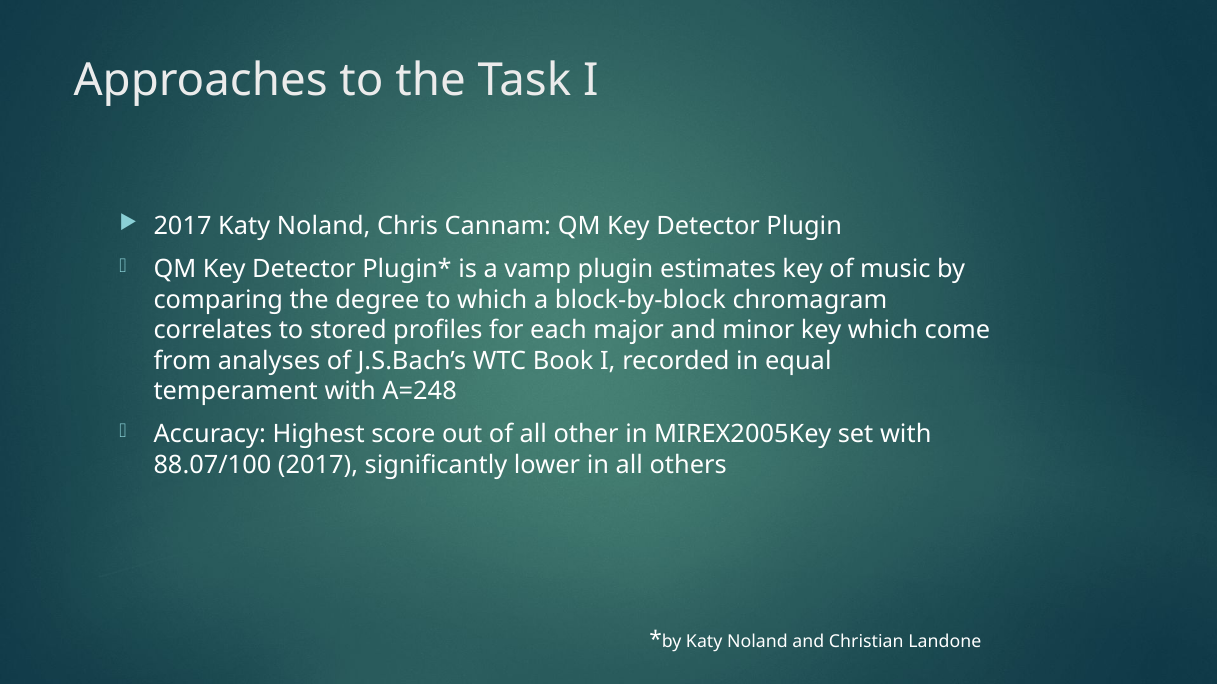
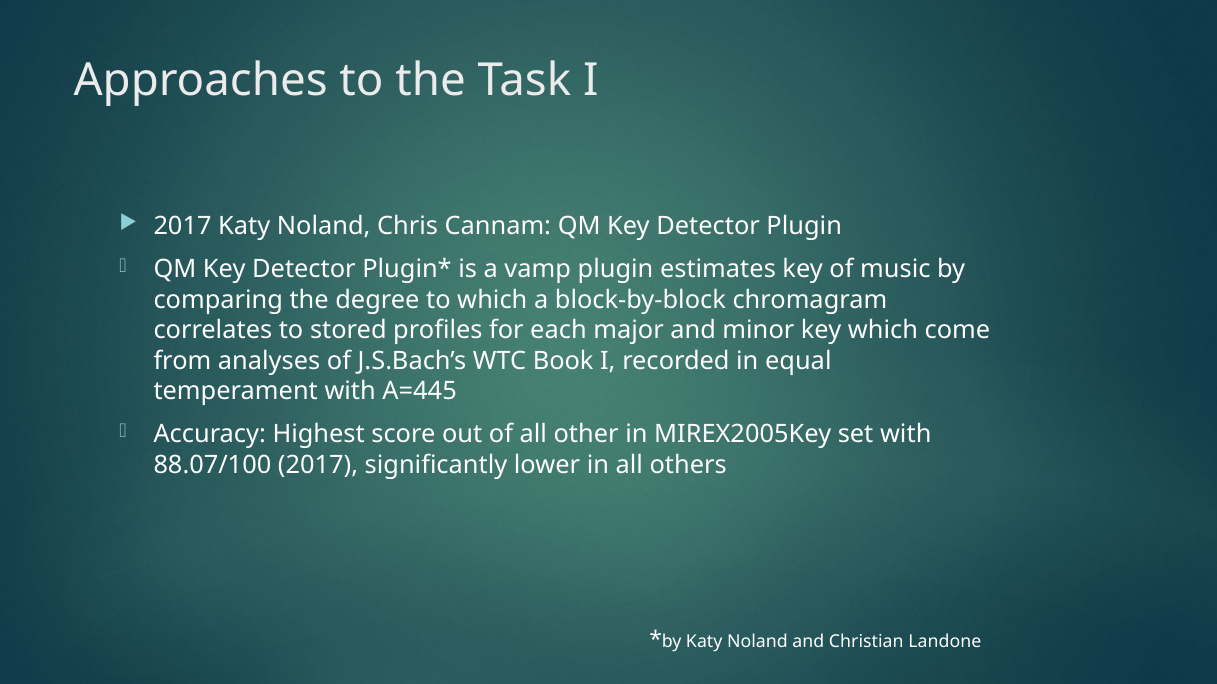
A=248: A=248 -> A=445 (420, 392)
